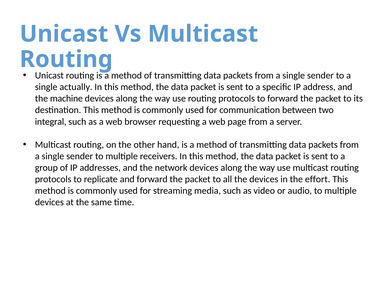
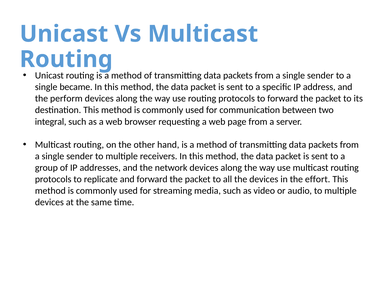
actually: actually -> became (76, 87)
machine: machine -> perform (66, 99)
